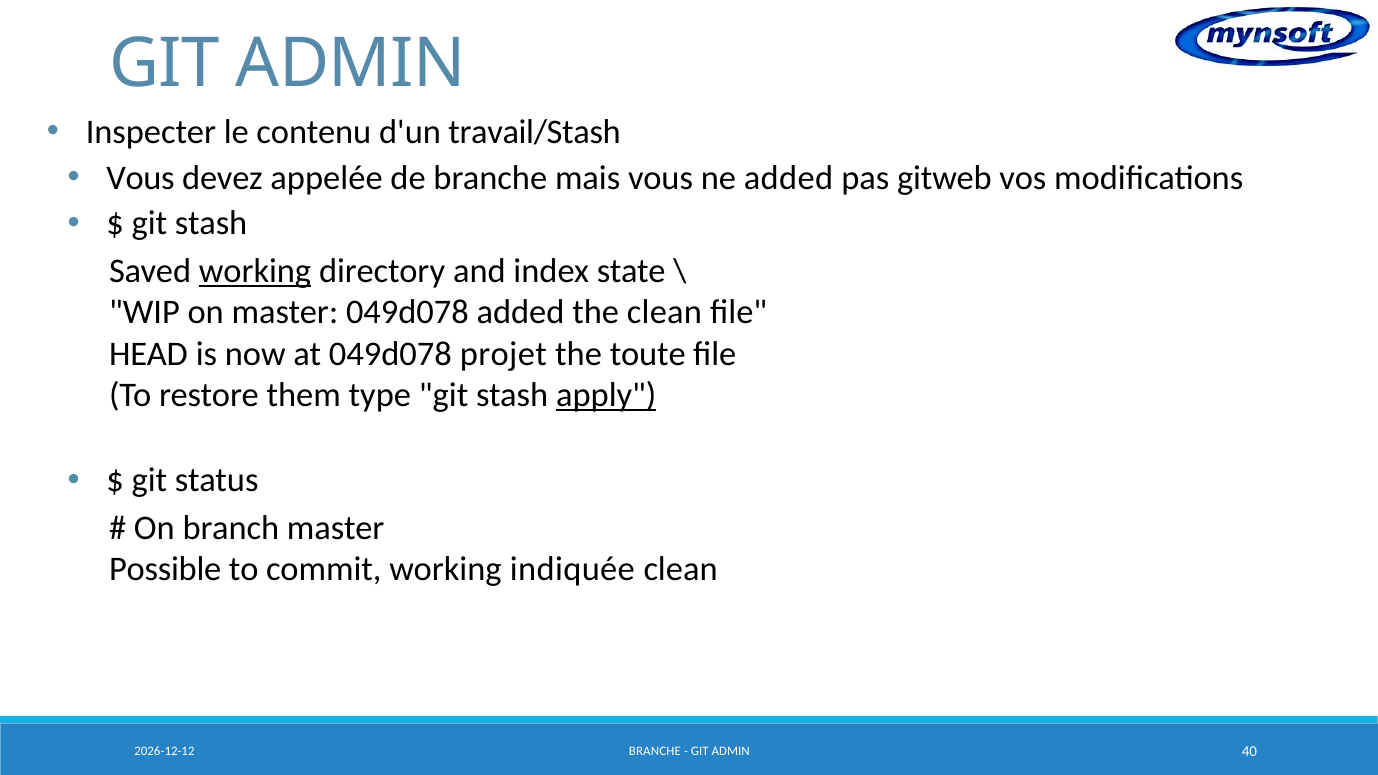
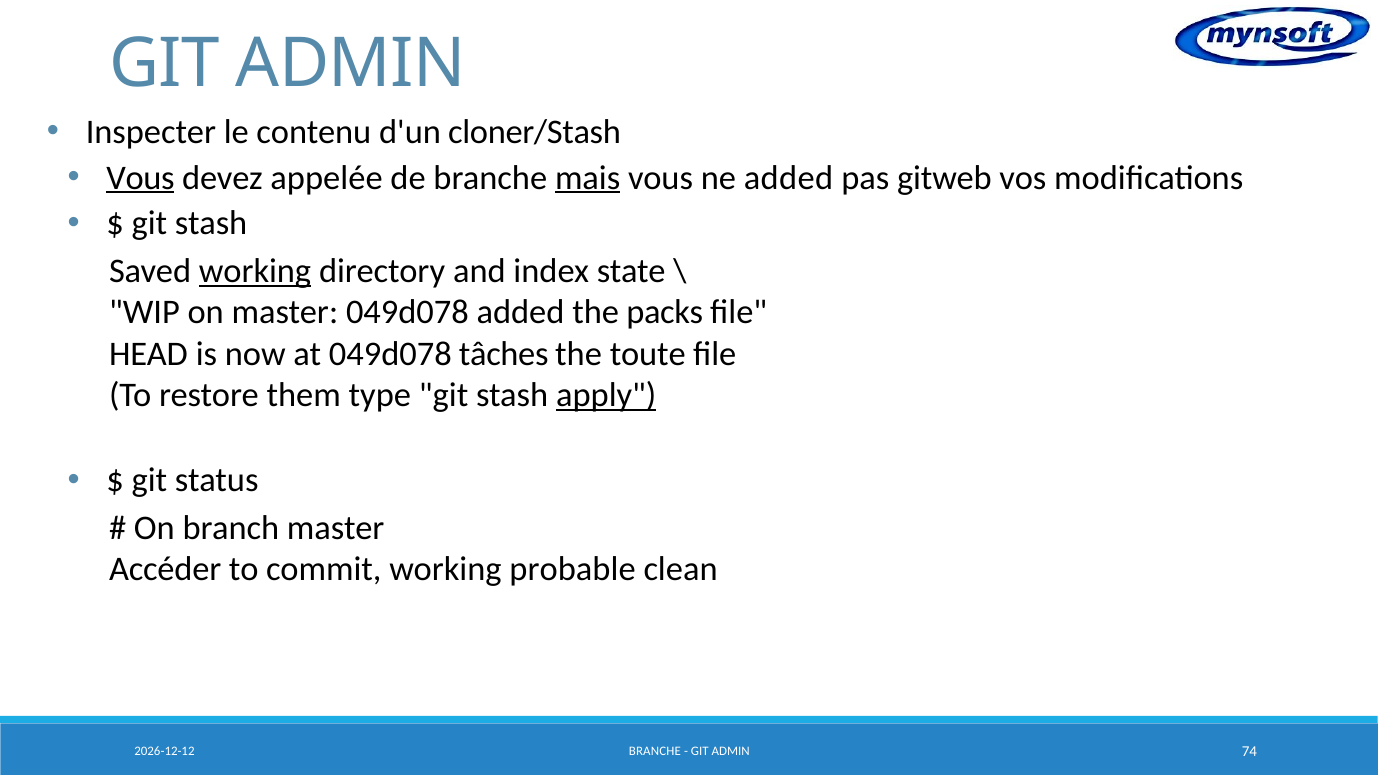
travail/Stash: travail/Stash -> cloner/Stash (535, 132)
Vous underline: none -> present (140, 178)
mais underline: none -> present (588, 178)
the clean: clean -> packs (665, 312)
projet: projet -> tâches (504, 354)
Possible: Possible -> Accéder (165, 569)
indiquée: indiquée -> probable (573, 569)
40: 40 -> 74 (1249, 752)
